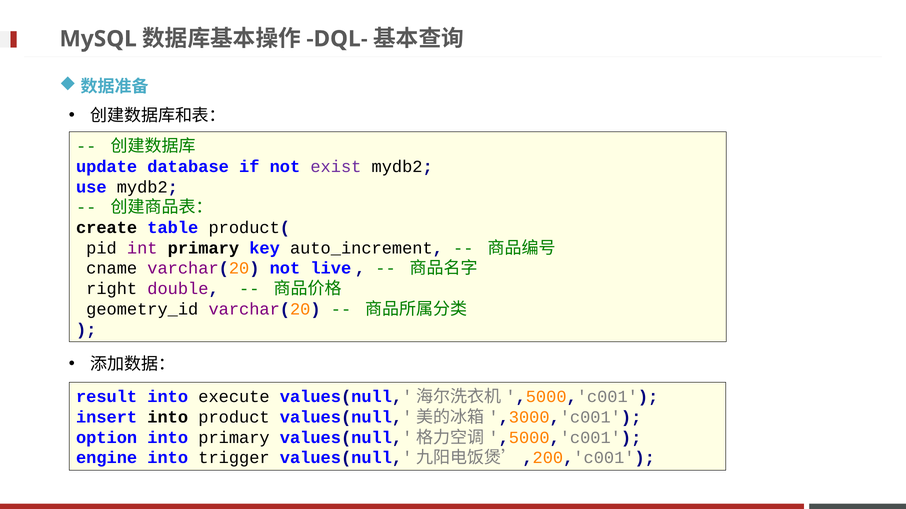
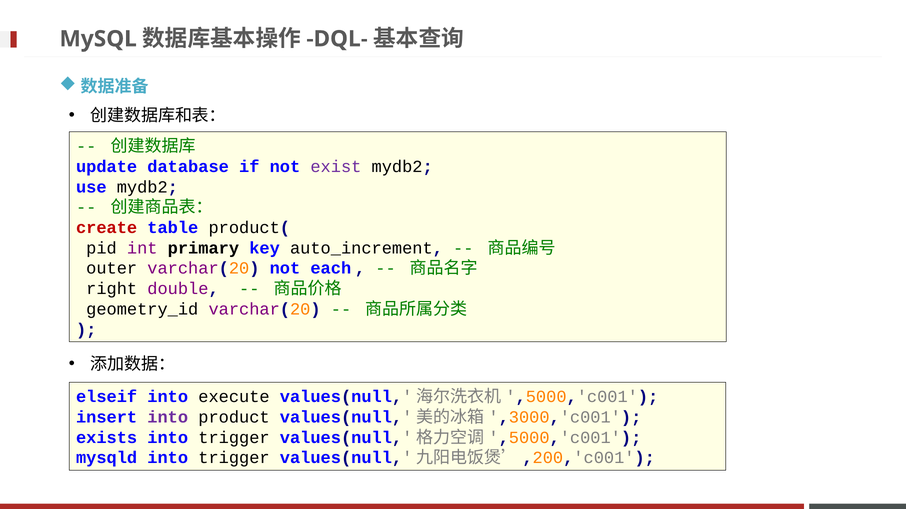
create colour: black -> red (107, 228)
cname: cname -> outer (112, 269)
live: live -> each (331, 269)
result: result -> elseif (107, 397)
into colour: black -> purple (168, 418)
option: option -> exists (107, 438)
primary: primary -> trigger (234, 438)
engine: engine -> mysqld (107, 458)
